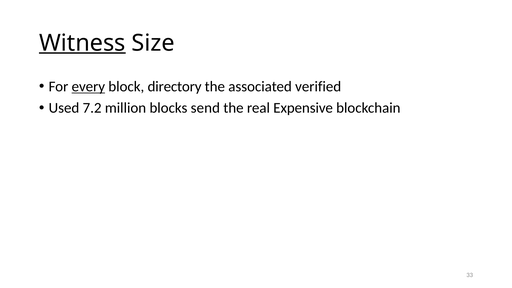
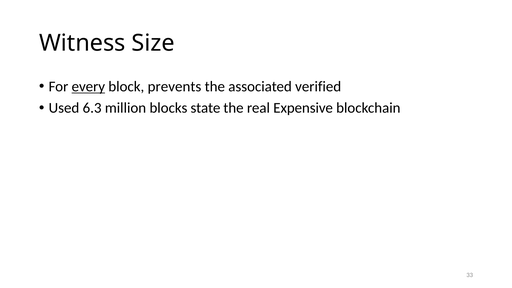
Witness underline: present -> none (82, 43)
directory: directory -> prevents (174, 87)
7.2: 7.2 -> 6.3 (92, 108)
send: send -> state (205, 108)
